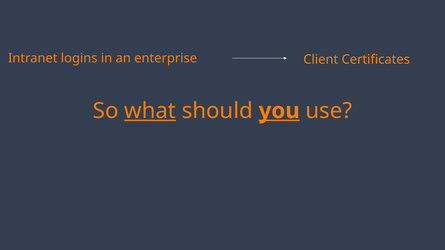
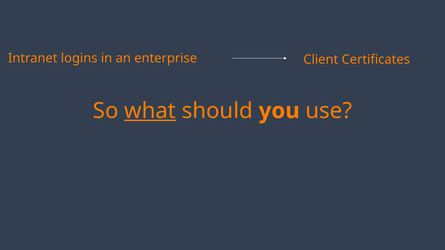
you underline: present -> none (279, 111)
